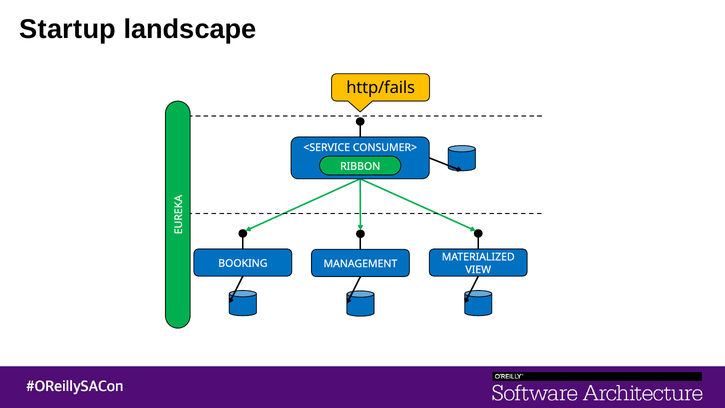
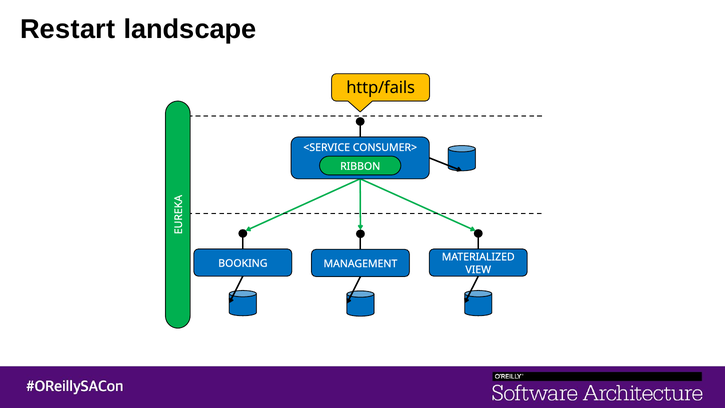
Startup: Startup -> Restart (68, 29)
